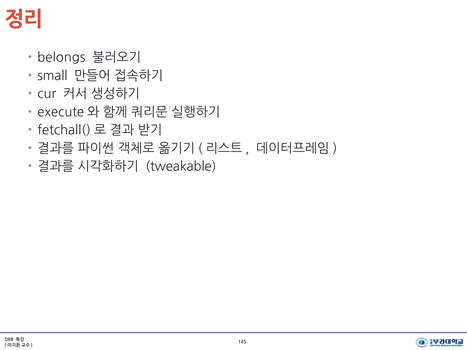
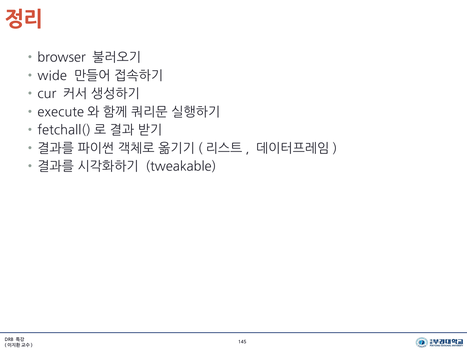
belongs: belongs -> browser (61, 58)
small: small -> wide (52, 76)
